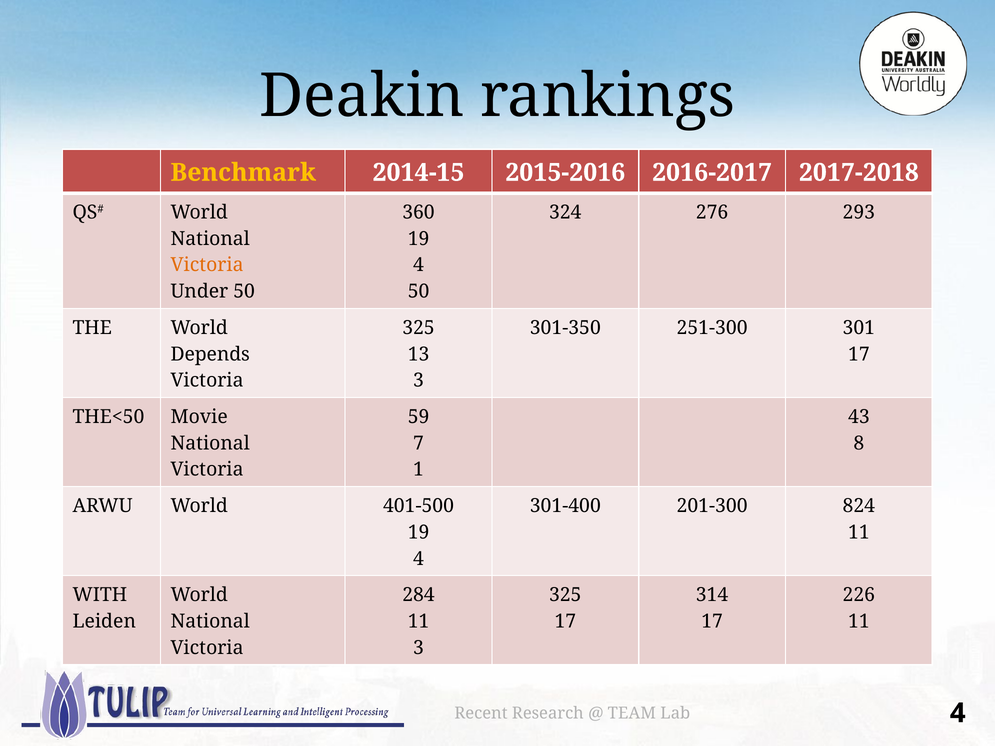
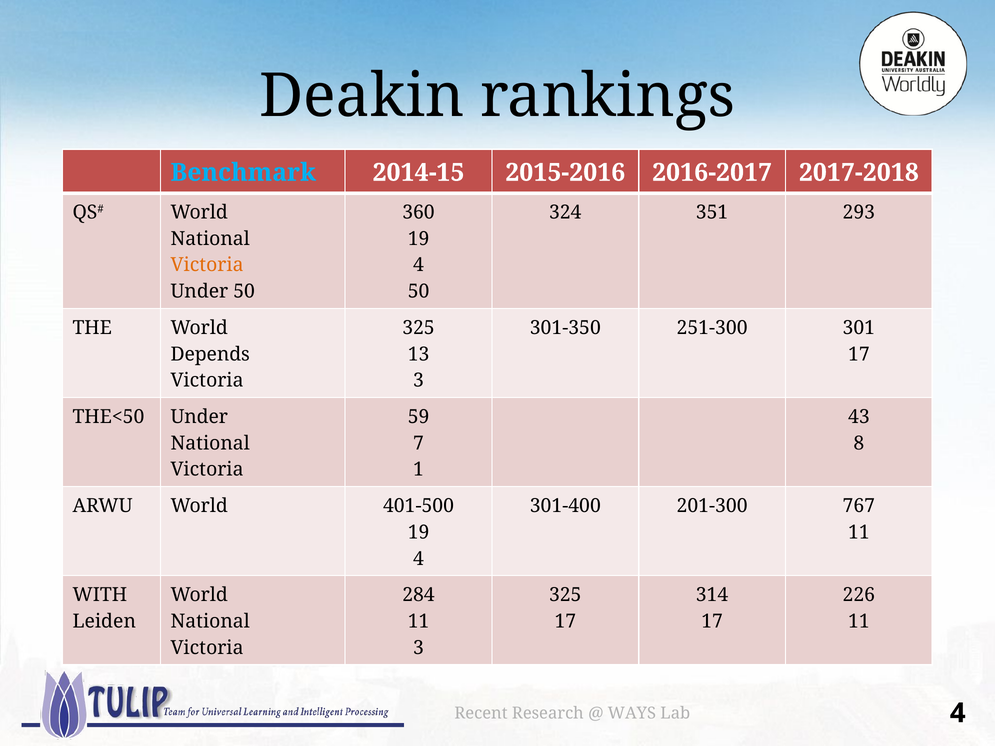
Benchmark colour: yellow -> light blue (243, 173)
276: 276 -> 351 (712, 212)
THE<50 Movie: Movie -> Under (199, 417)
824: 824 -> 767 (859, 506)
TEAM: TEAM -> WAYS (632, 713)
